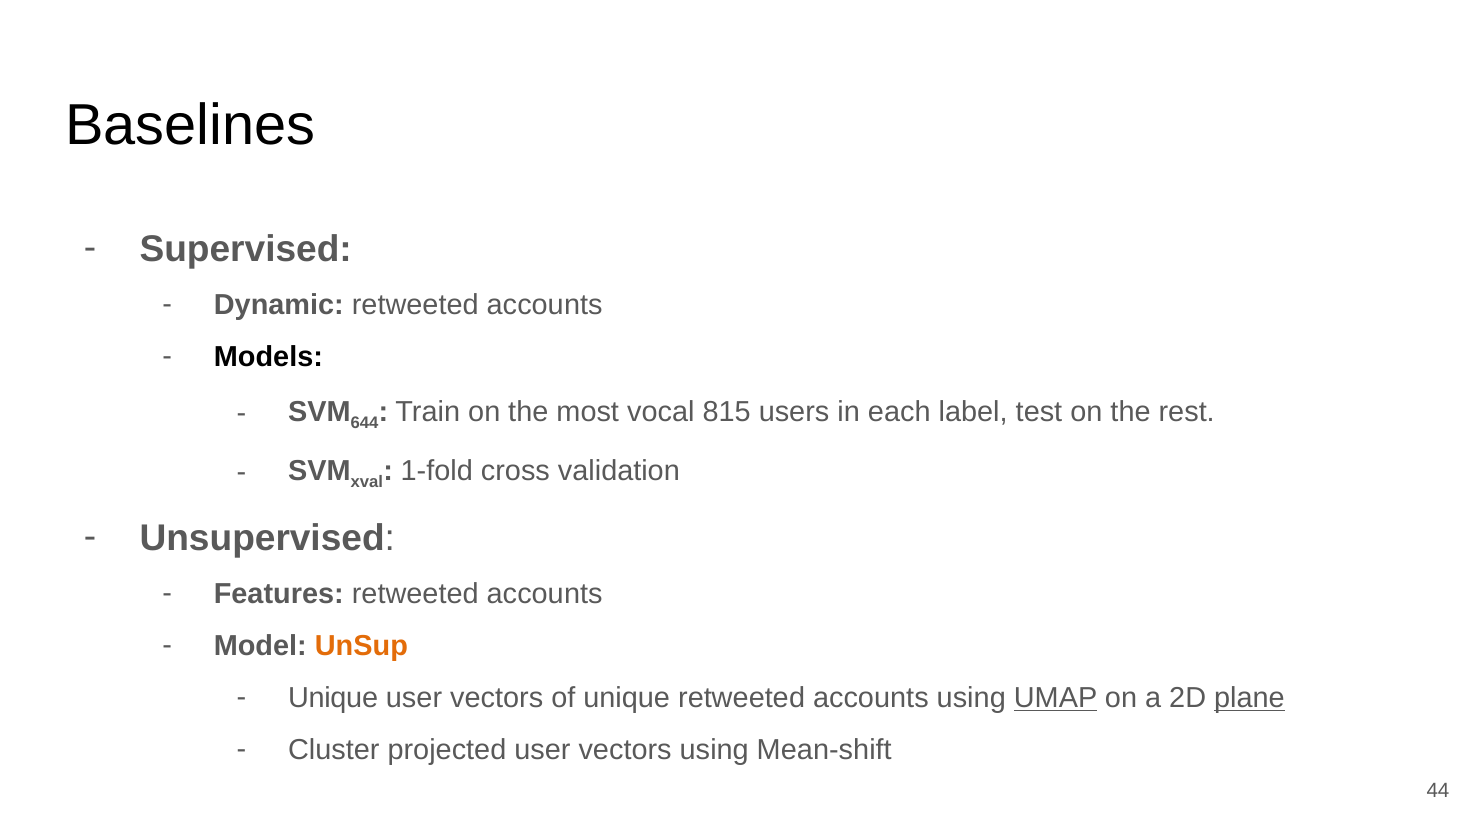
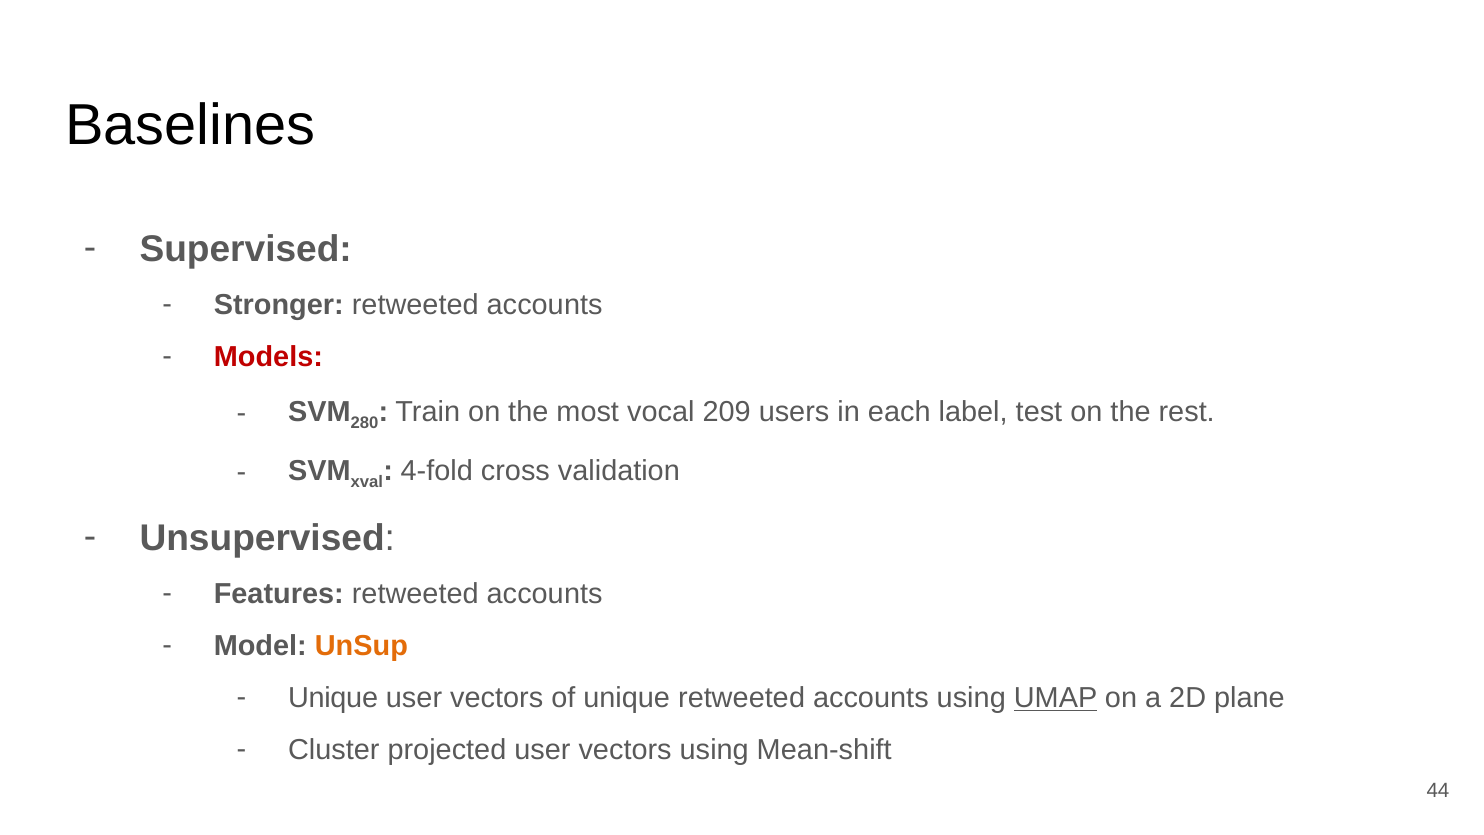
Dynamic: Dynamic -> Stronger (279, 305)
Models colour: black -> red (268, 357)
644: 644 -> 280 (365, 423)
815: 815 -> 209 (727, 412)
1-fold: 1-fold -> 4-fold (437, 471)
plane underline: present -> none (1249, 698)
